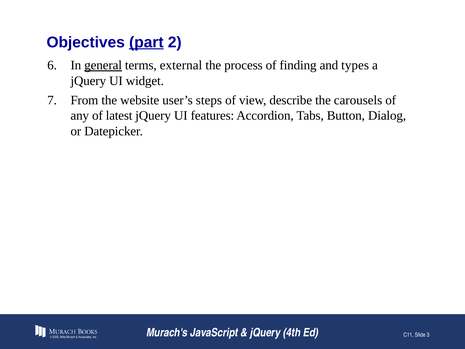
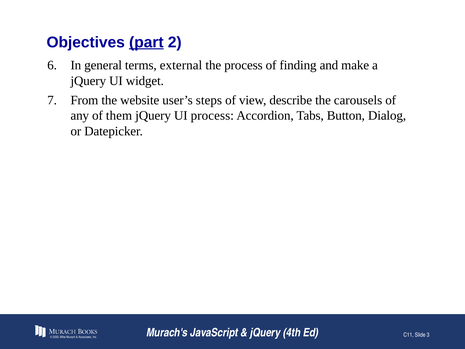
general underline: present -> none (103, 65)
types: types -> make (355, 65)
latest: latest -> them (119, 116)
UI features: features -> process (212, 116)
